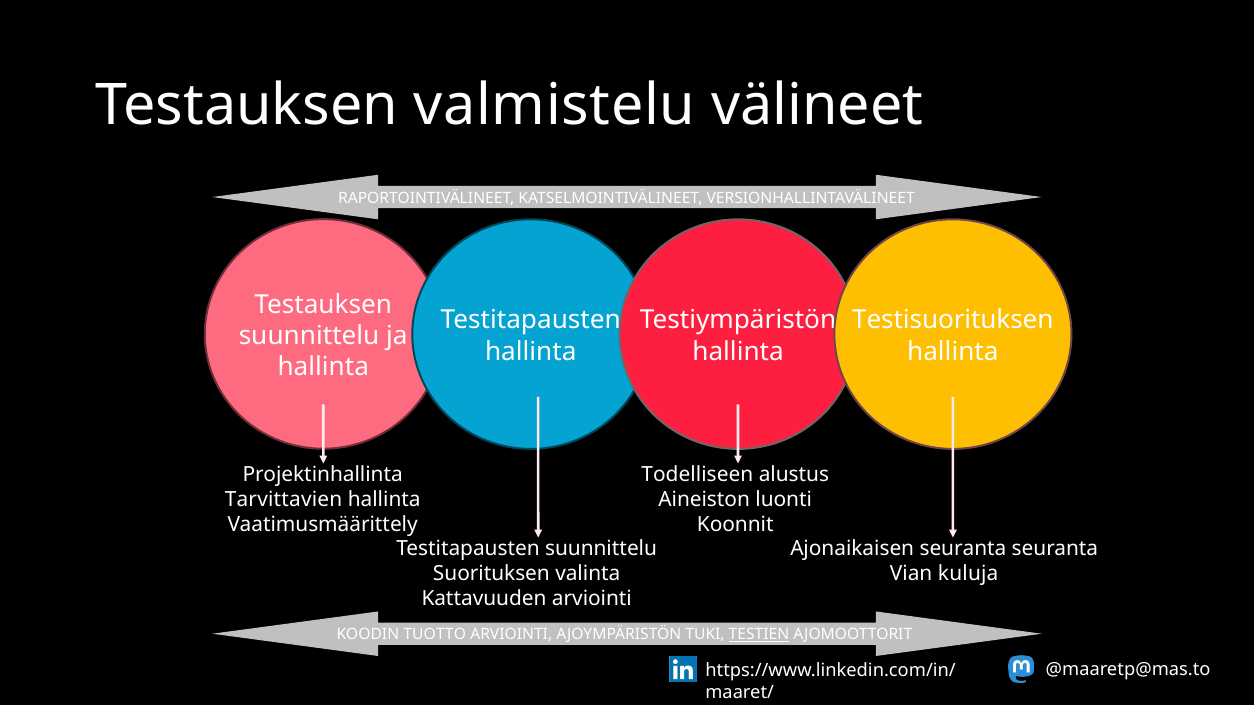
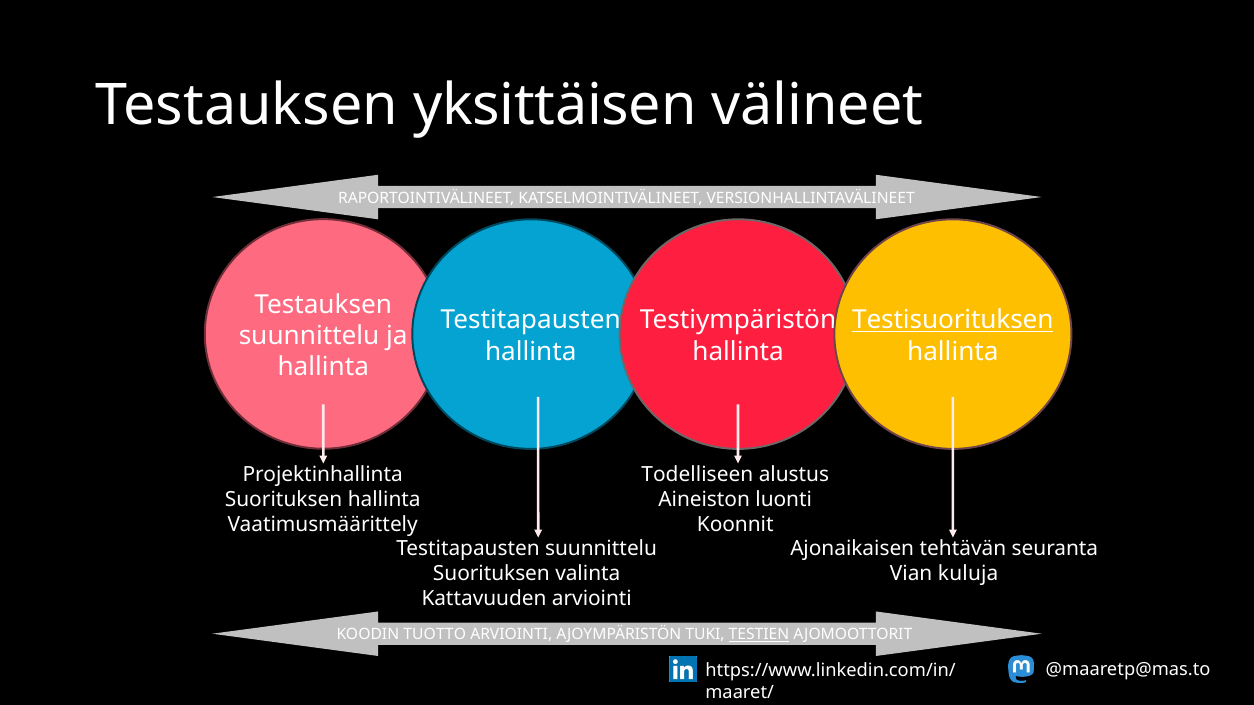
valmistelu: valmistelu -> yksittäisen (555, 105)
Testisuorituksen underline: none -> present (953, 320)
Tarvittavien: Tarvittavien -> Suorituksen (284, 500)
Ajonaikaisen seuranta: seuranta -> tehtävän (963, 549)
